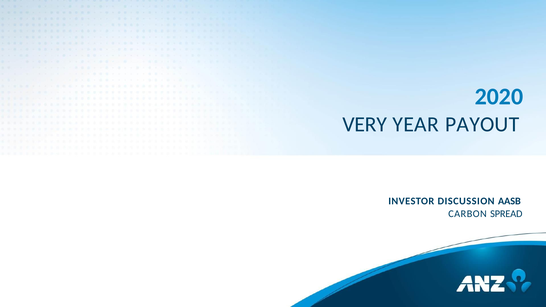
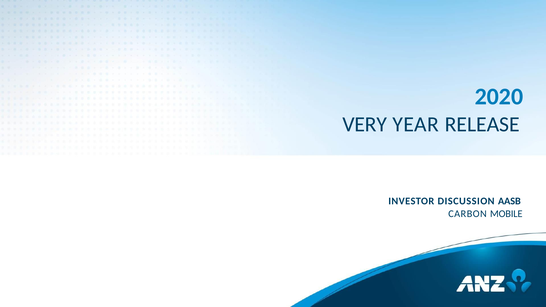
PAYOUT: PAYOUT -> RELEASE (482, 125)
SPREAD: SPREAD -> MOBILE (506, 214)
